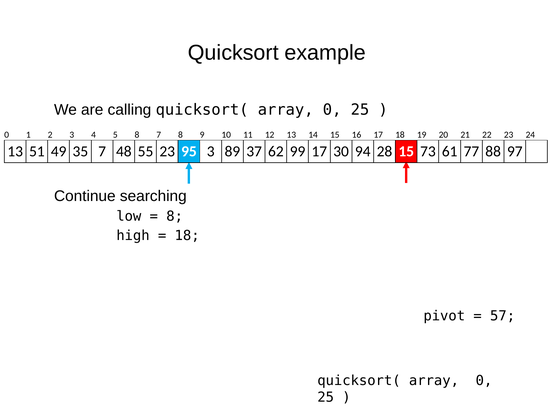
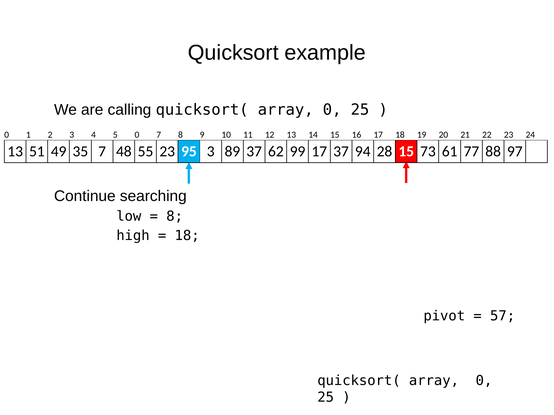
5 8: 8 -> 0 (137, 135)
17 30: 30 -> 37 (341, 152)
